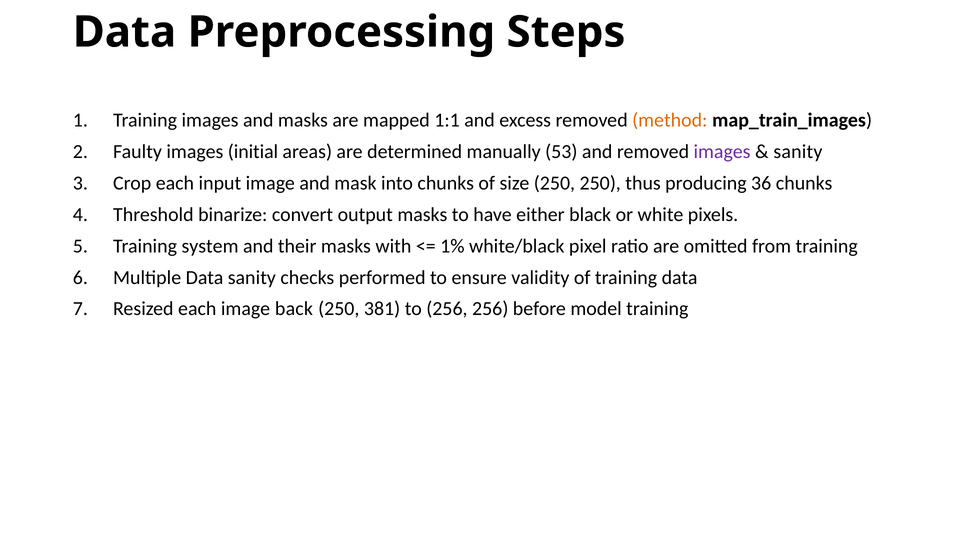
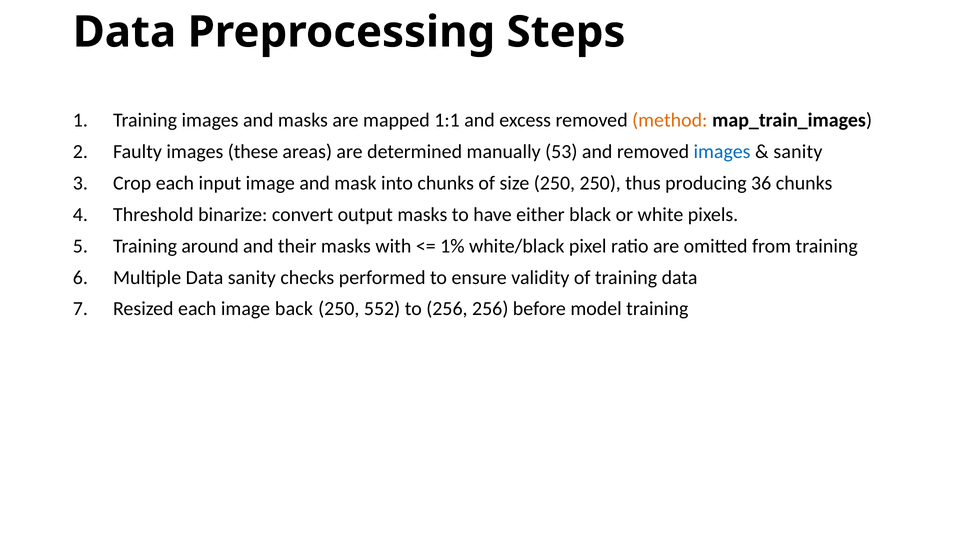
initial: initial -> these (253, 152)
images colour: purple -> blue (722, 152)
system: system -> around (210, 246)
381: 381 -> 552 (382, 309)
